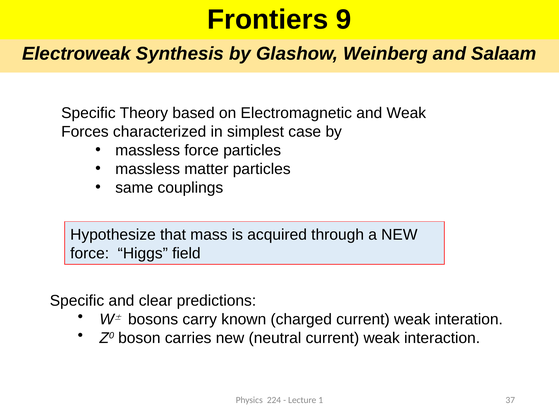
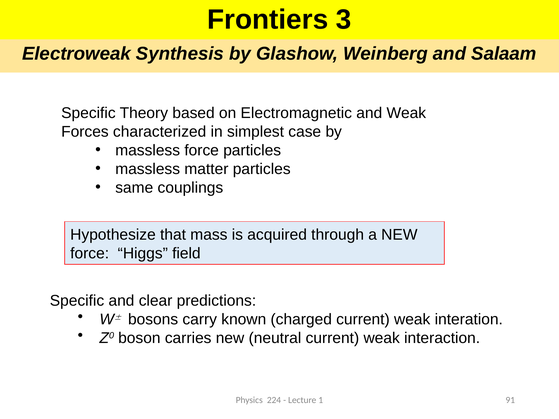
9: 9 -> 3 (344, 19)
37: 37 -> 91 (510, 400)
